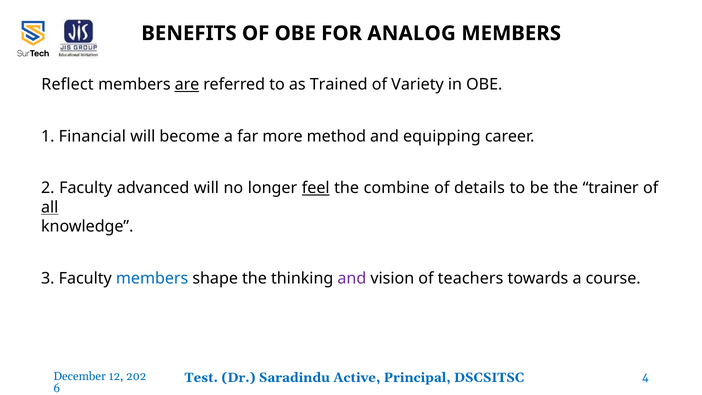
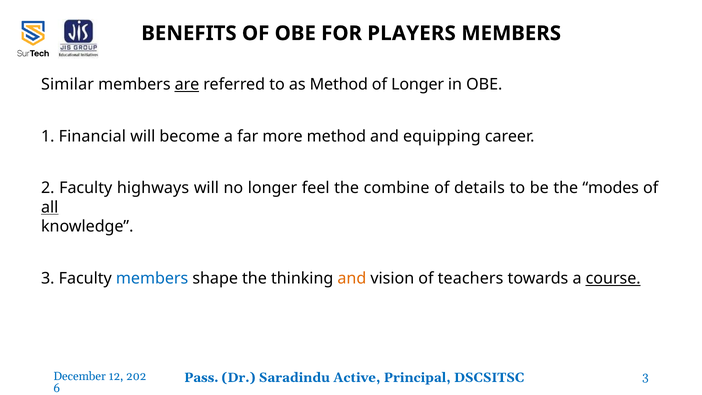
ANALOG: ANALOG -> PLAYERS (412, 33)
Reflect: Reflect -> Similar (68, 85)
as Trained: Trained -> Method (339, 85)
of Variety: Variety -> Longer (418, 85)
advanced: advanced -> highways (153, 188)
feel underline: present -> none (316, 188)
trainer: trainer -> modes (611, 188)
and colour: purple -> orange (352, 278)
course underline: none -> present (613, 278)
Test: Test -> Pass (201, 377)
DSCSITSC 4: 4 -> 3 (645, 377)
